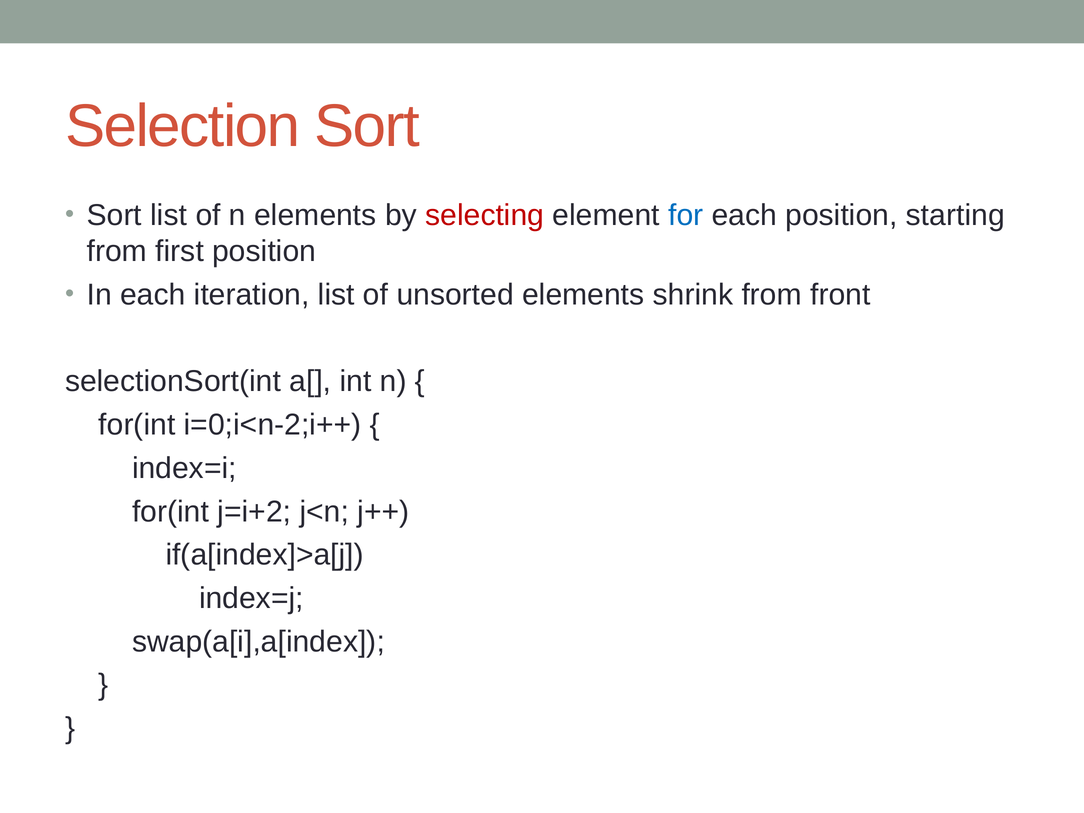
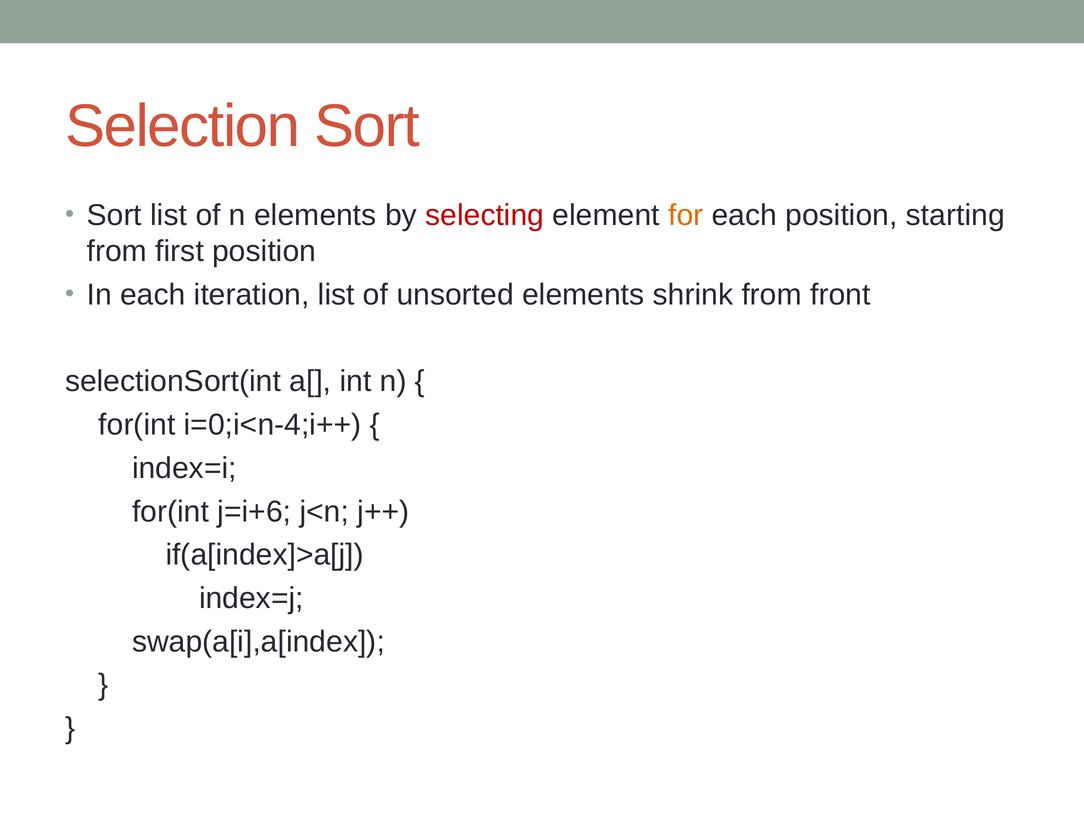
for colour: blue -> orange (686, 215)
i=0;i<n-2;i++: i=0;i<n-2;i++ -> i=0;i<n-4;i++ (273, 425)
j=i+2: j=i+2 -> j=i+6 (254, 512)
